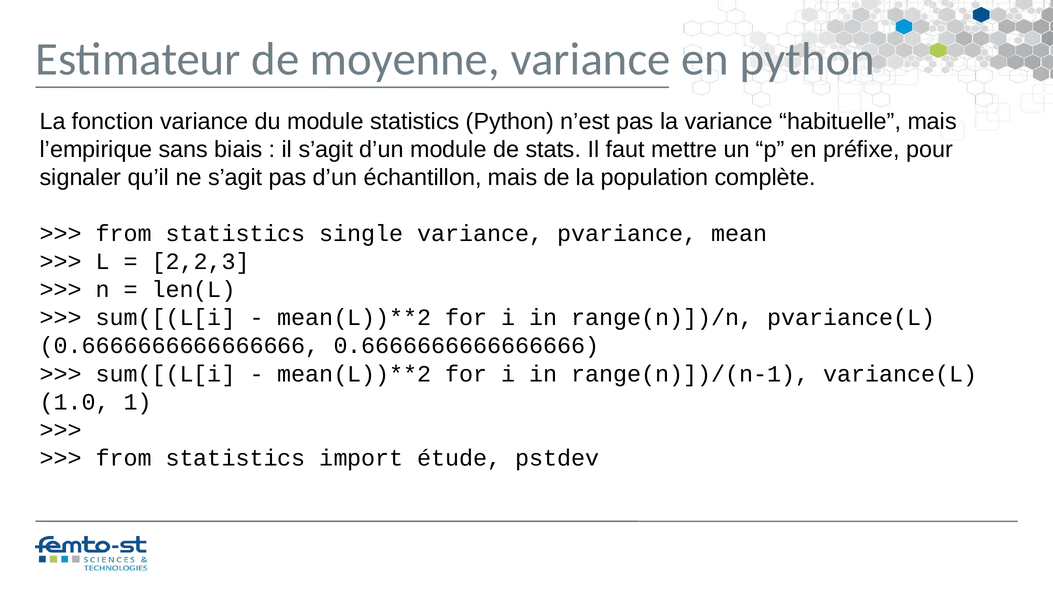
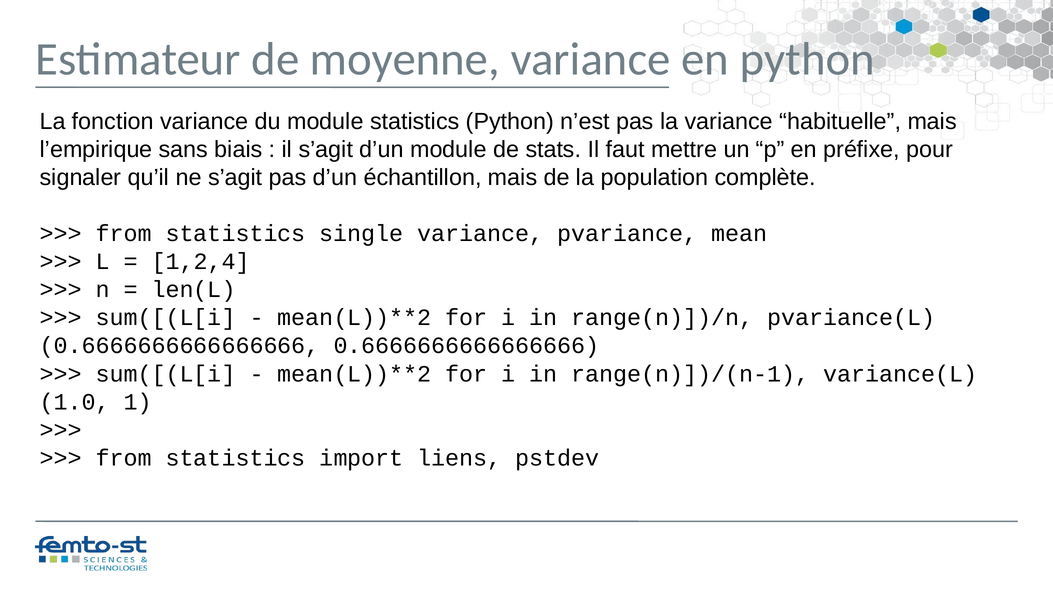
2,2,3: 2,2,3 -> 1,2,4 (201, 262)
étude: étude -> liens (459, 458)
